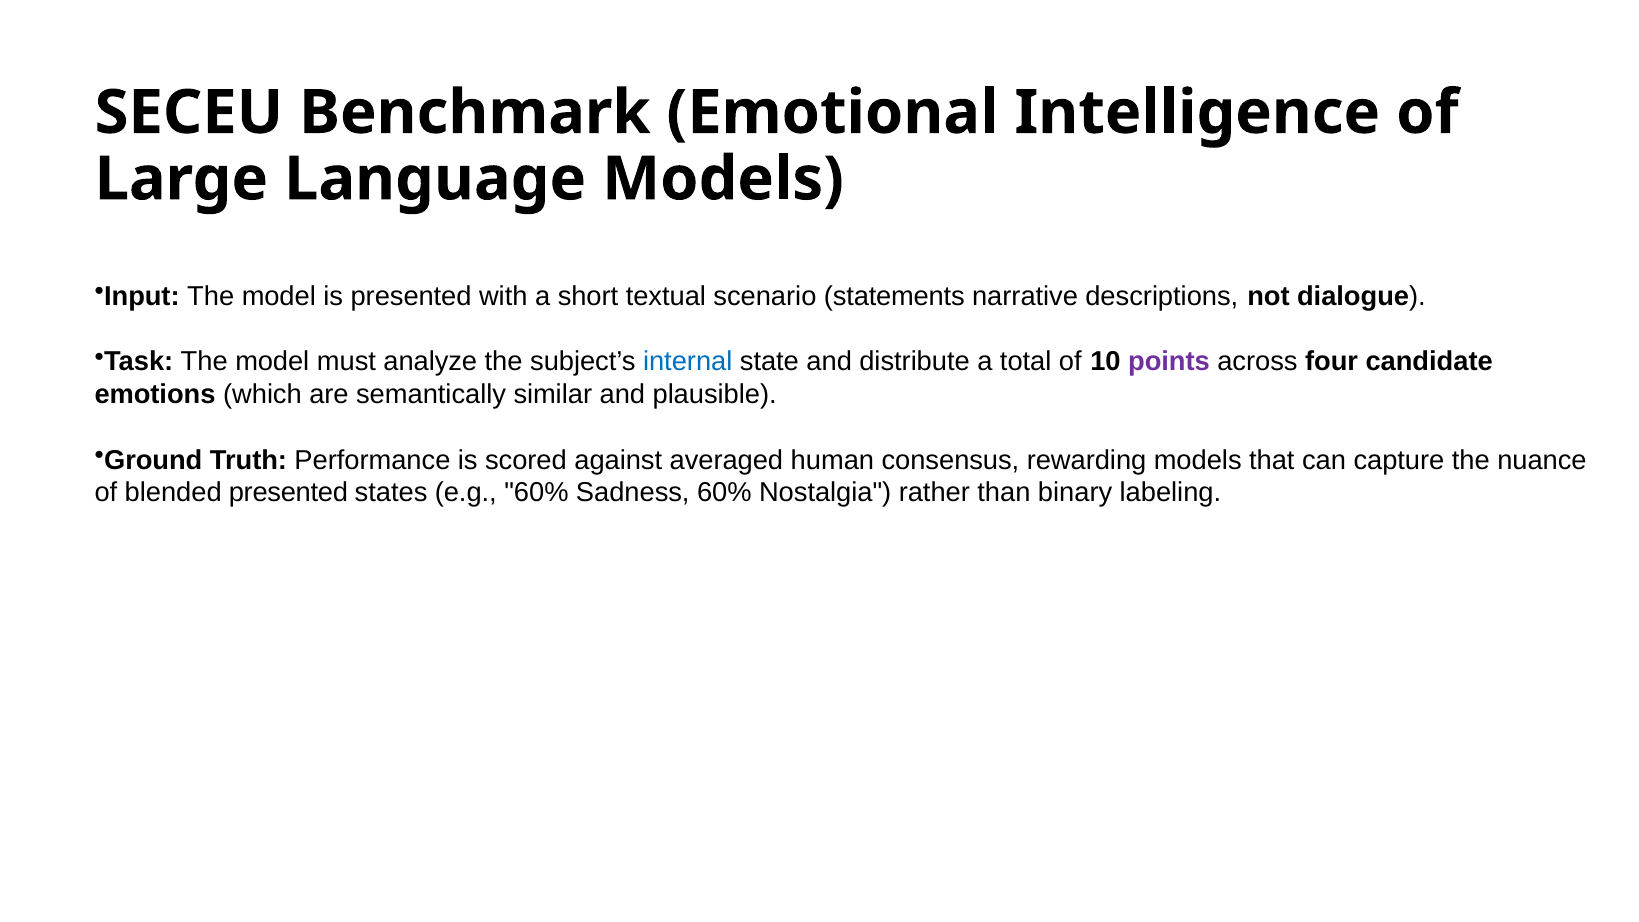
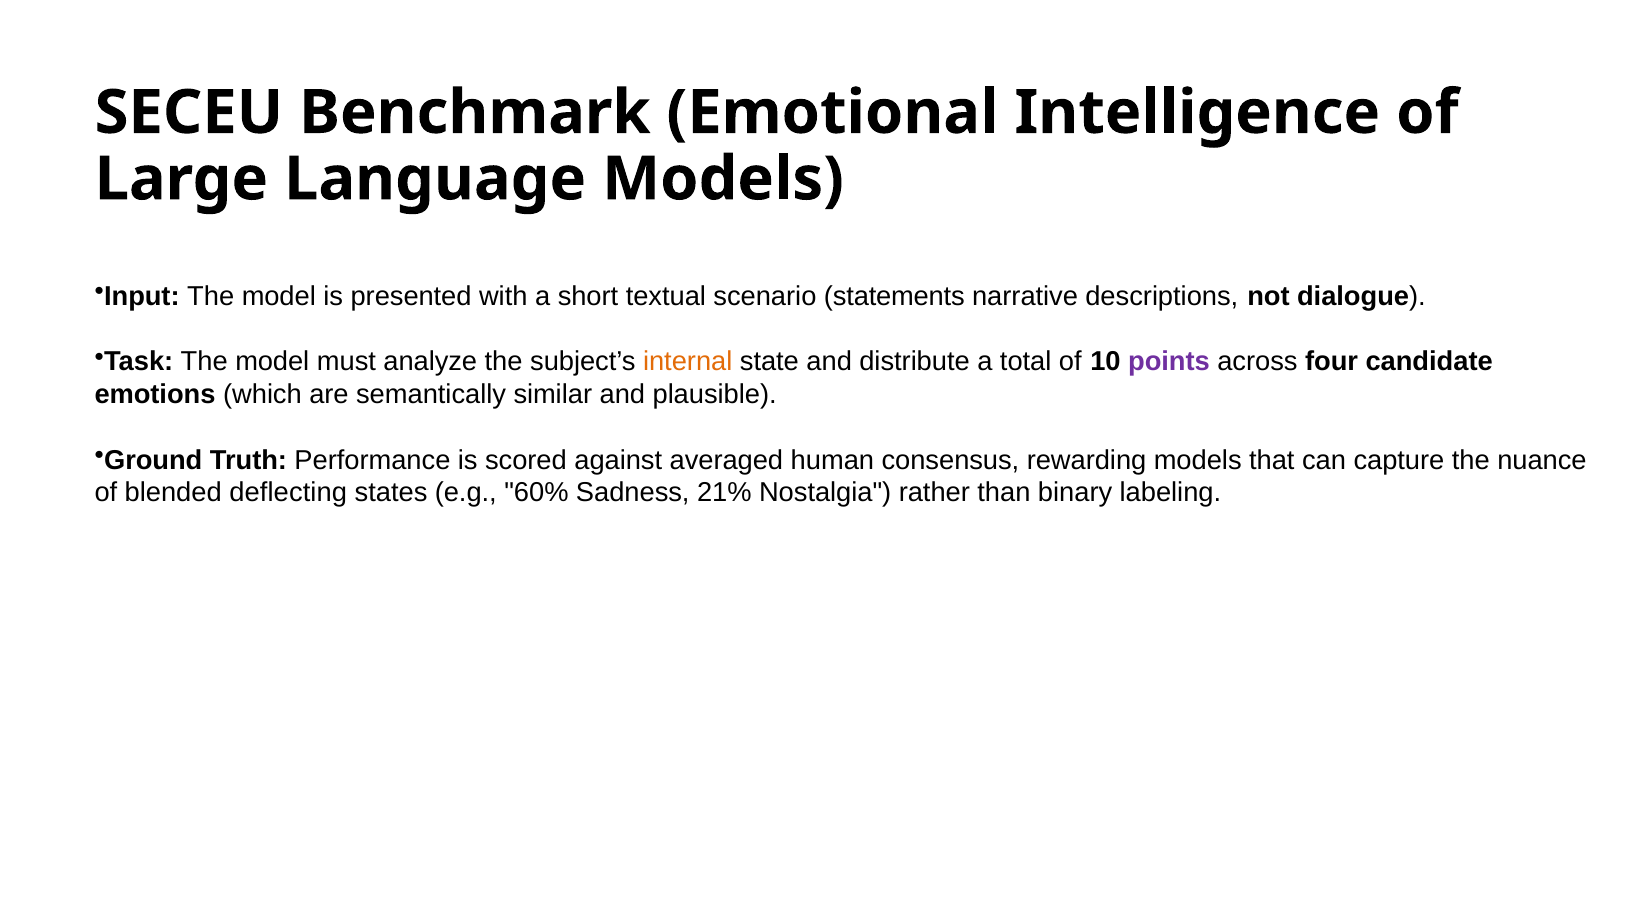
internal colour: blue -> orange (688, 362)
blended presented: presented -> deflecting (288, 493)
Sadness 60%: 60% -> 21% (724, 493)
